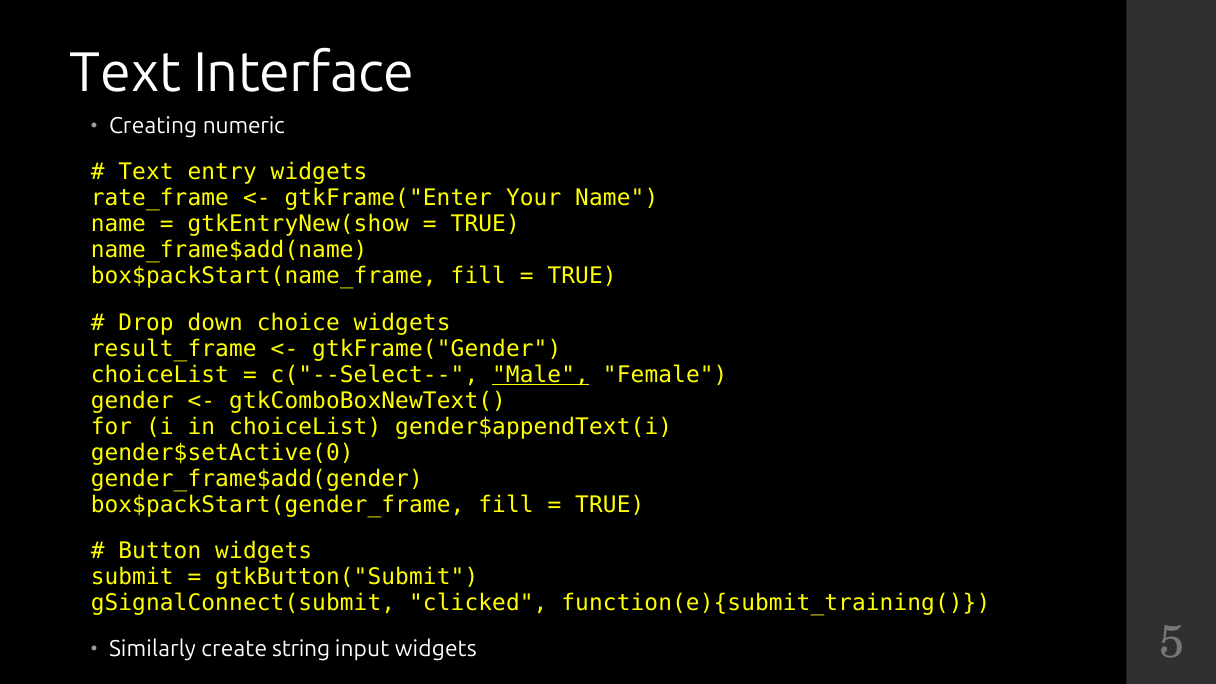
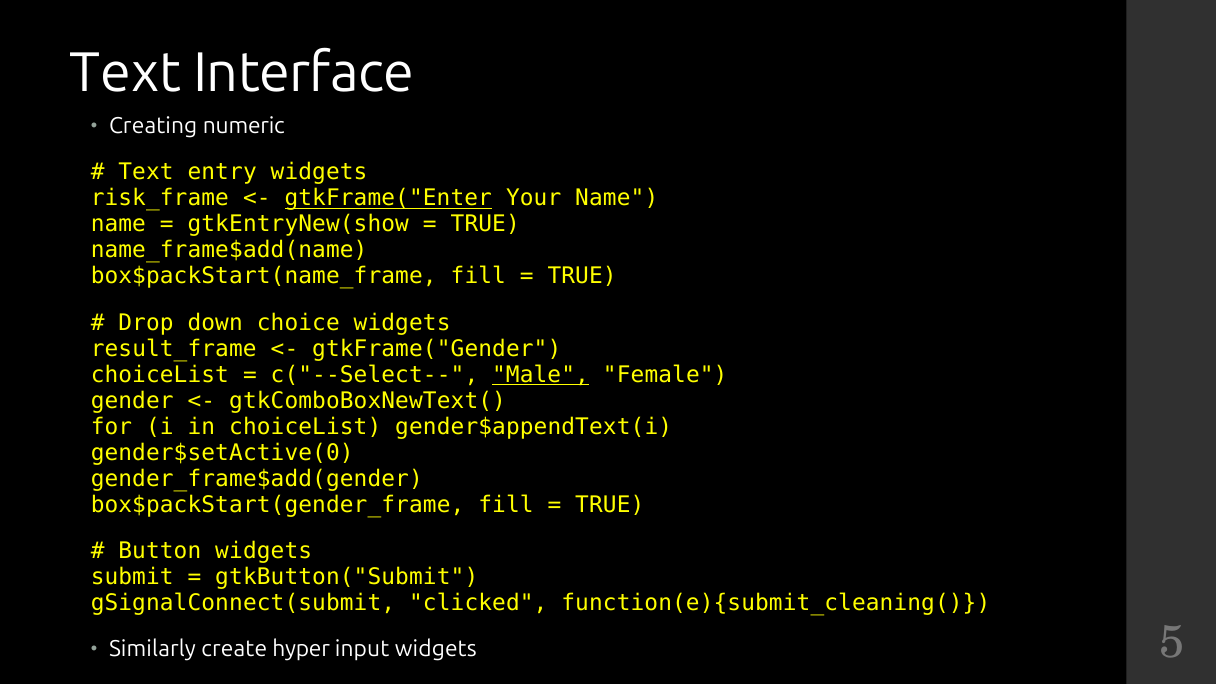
rate_frame: rate_frame -> risk_frame (160, 198)
gtkFrame("Enter underline: none -> present (388, 198)
function(e){submit_training(: function(e){submit_training( -> function(e){submit_cleaning( (776, 603)
string: string -> hyper (301, 649)
